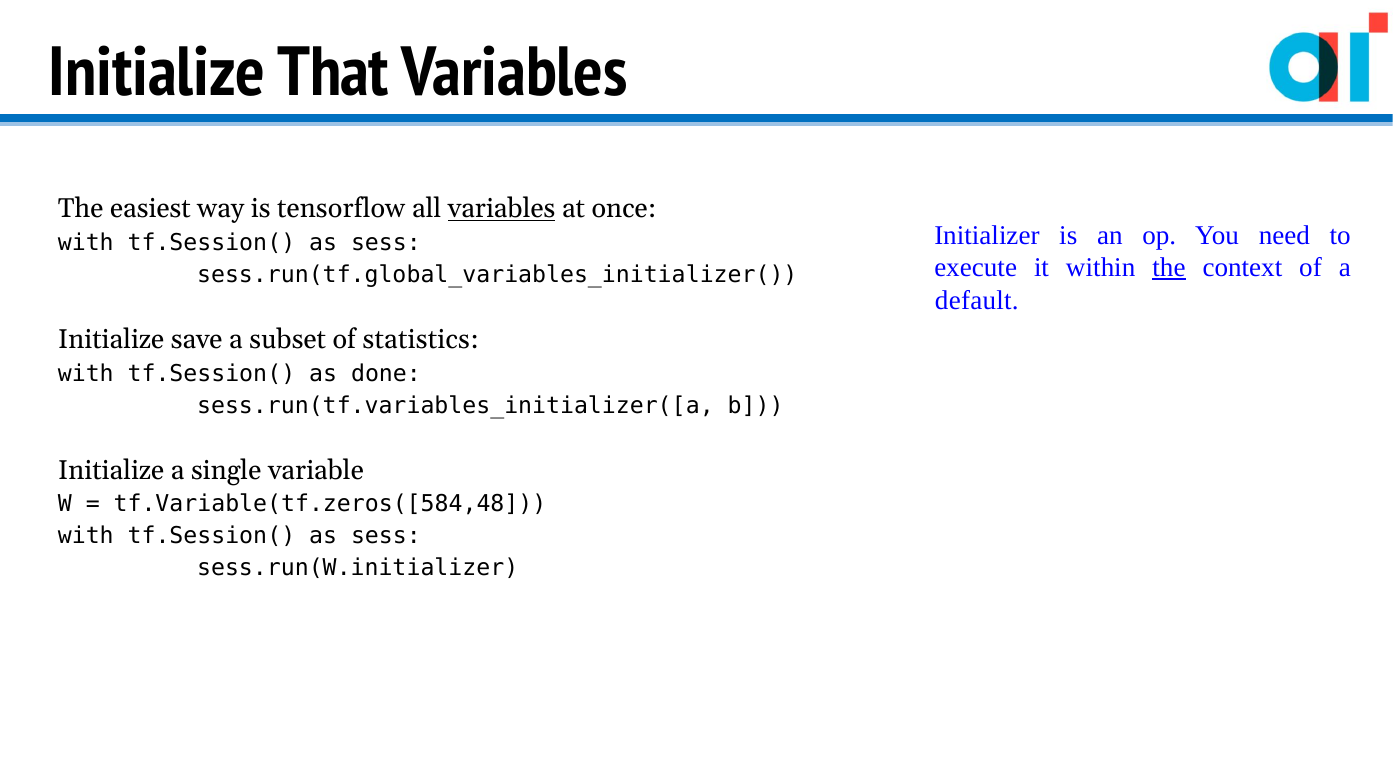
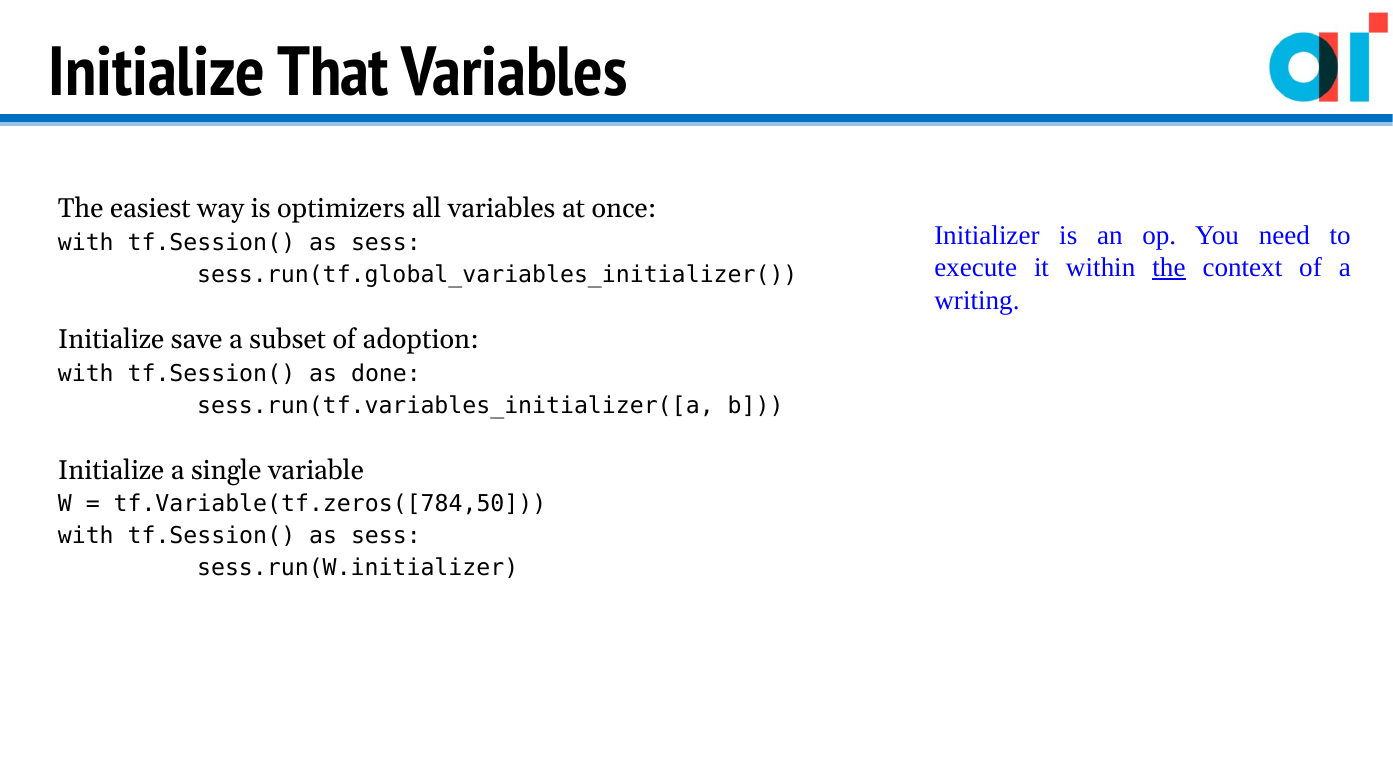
tensorflow: tensorflow -> optimizers (341, 209)
variables underline: present -> none (502, 209)
default: default -> writing (977, 300)
statistics: statistics -> adoption (421, 340)
tf.Variable(tf.zeros([584,48: tf.Variable(tf.zeros([584,48 -> tf.Variable(tf.zeros([784,50 (330, 505)
